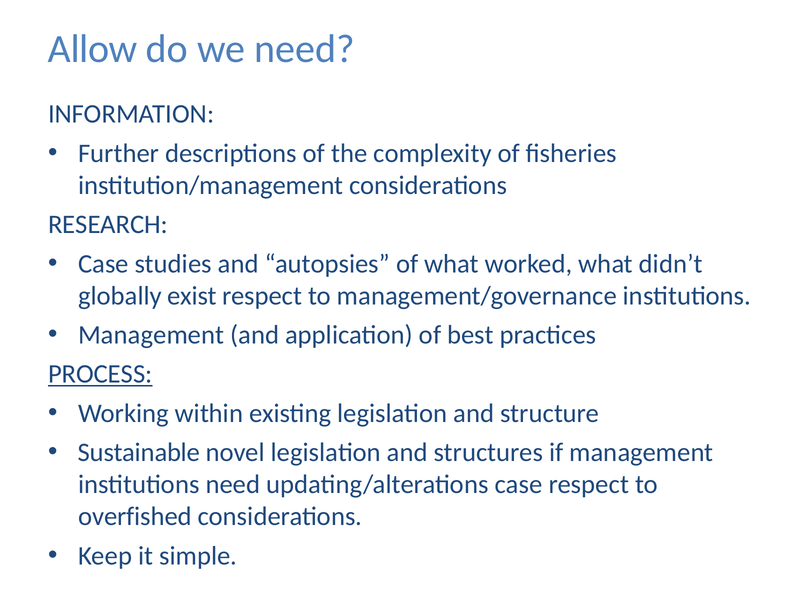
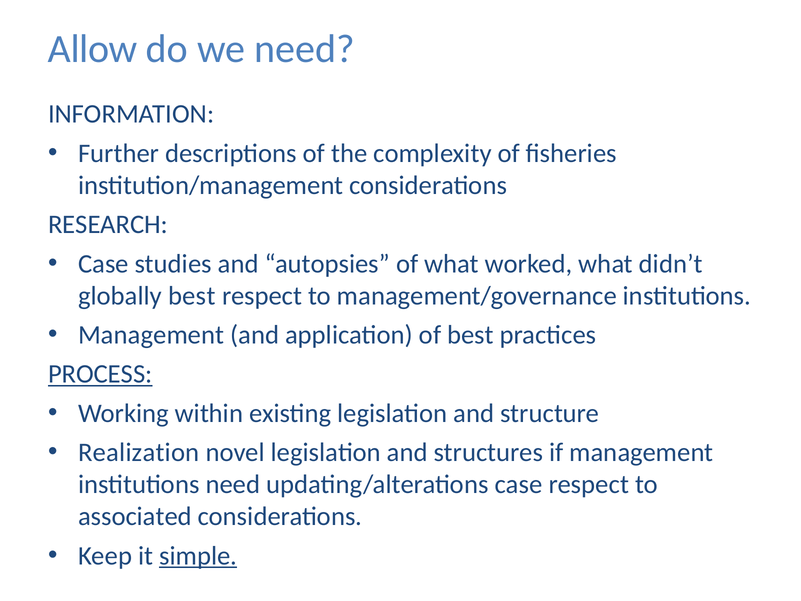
globally exist: exist -> best (192, 296)
Sustainable: Sustainable -> Realization (139, 452)
overfished: overfished -> associated (135, 516)
simple underline: none -> present (198, 556)
